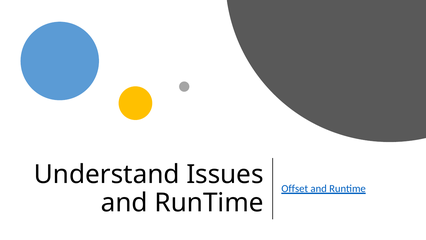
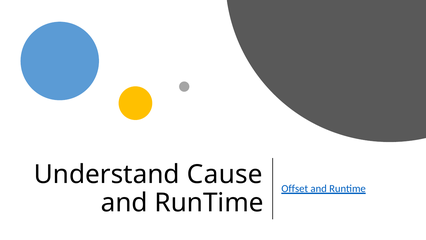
Issues: Issues -> Cause (225, 174)
